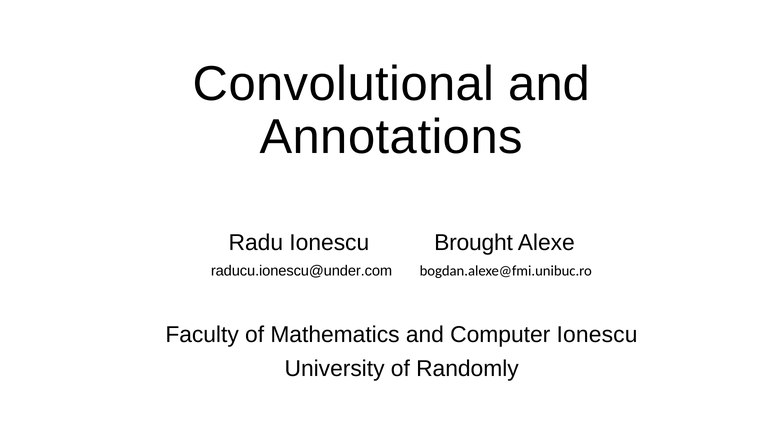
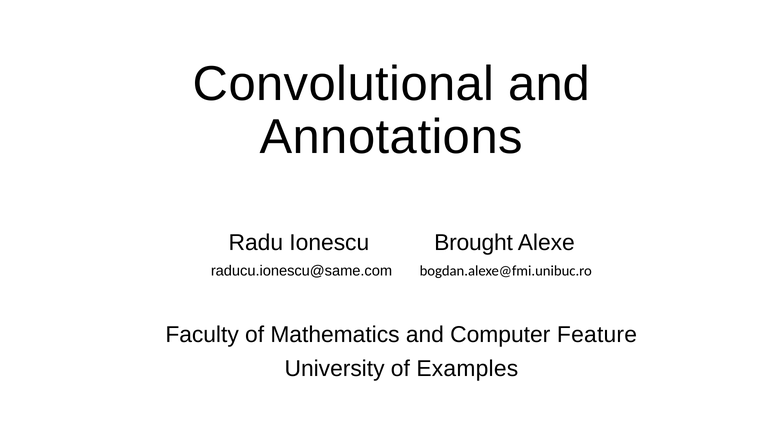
raducu.ionescu@under.com: raducu.ionescu@under.com -> raducu.ionescu@same.com (302, 271)
Computer Ionescu: Ionescu -> Feature (597, 334)
Randomly: Randomly -> Examples (467, 368)
